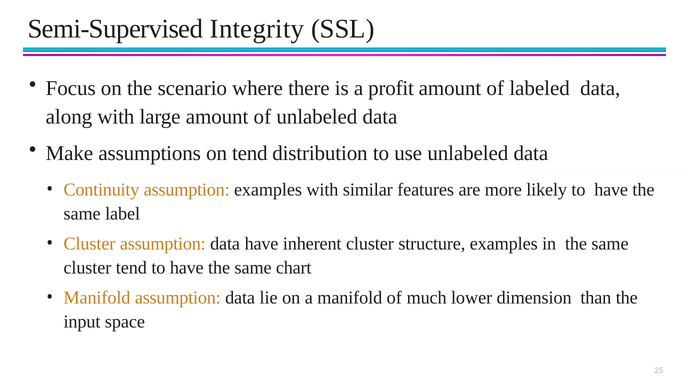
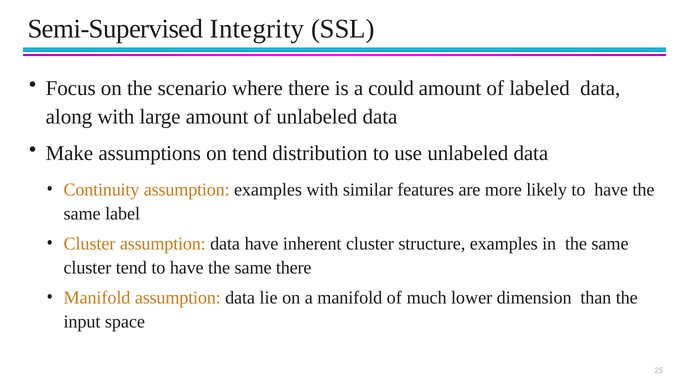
profit: profit -> could (391, 88)
same chart: chart -> there (294, 268)
